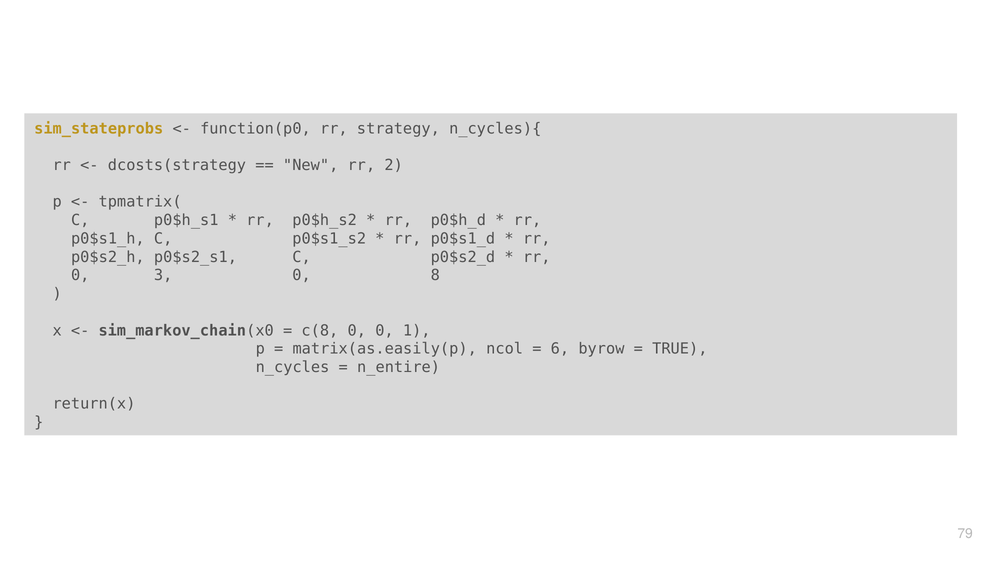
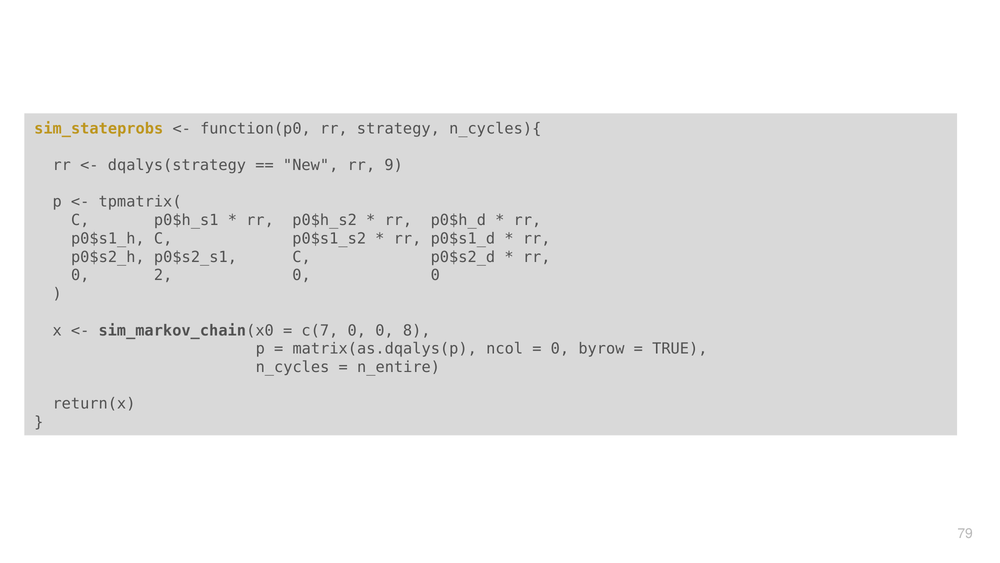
dcosts(strategy: dcosts(strategy -> dqalys(strategy (177, 165)
2: 2 -> 9 (394, 165)
3: 3 -> 2 (163, 275)
8: 8 -> 0 (435, 275)
c(8: c(8 -> c(7 (320, 330)
1: 1 -> 8 (417, 330)
matrix(as.easily(p: matrix(as.easily(p -> matrix(as.dqalys(p (385, 349)
6: 6 -> 0 (560, 349)
